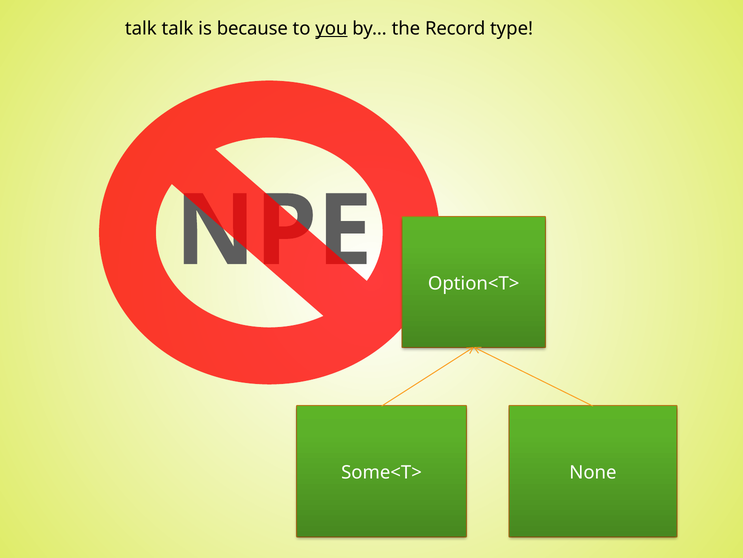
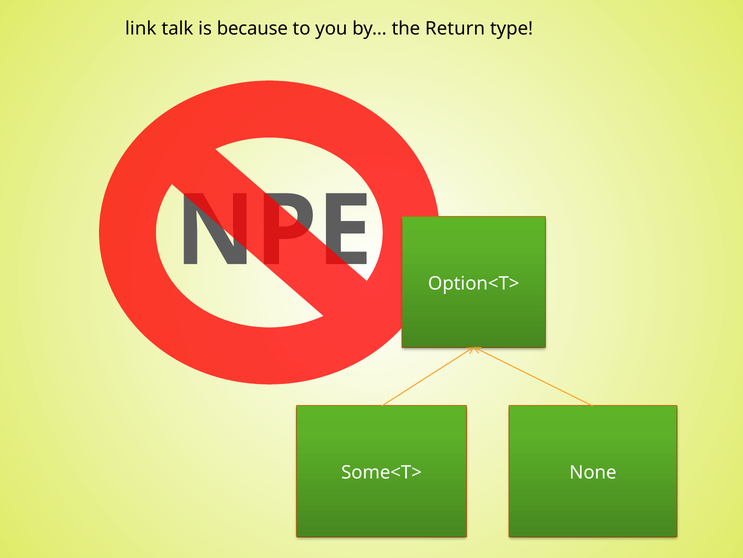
talk: talk -> link (141, 28)
you underline: present -> none (331, 28)
Record: Record -> Return (455, 28)
